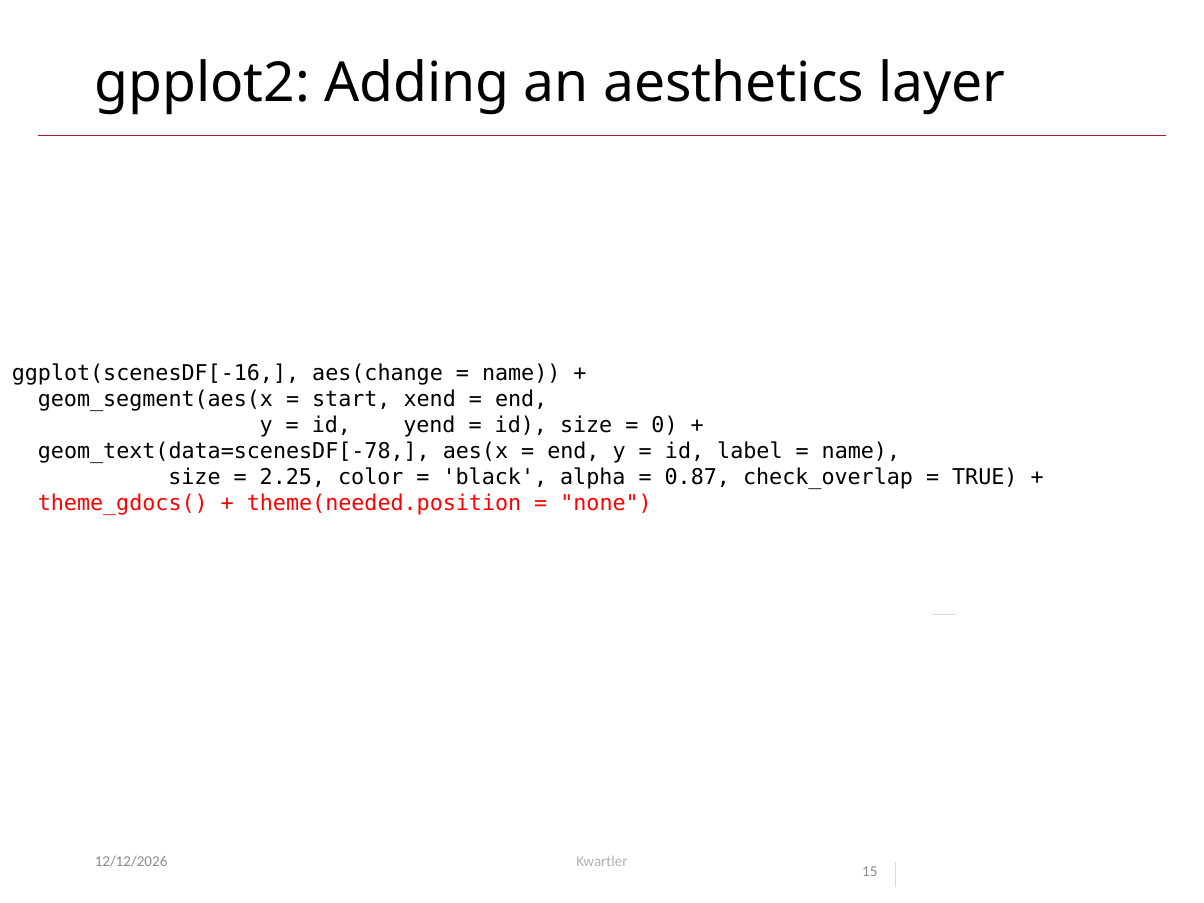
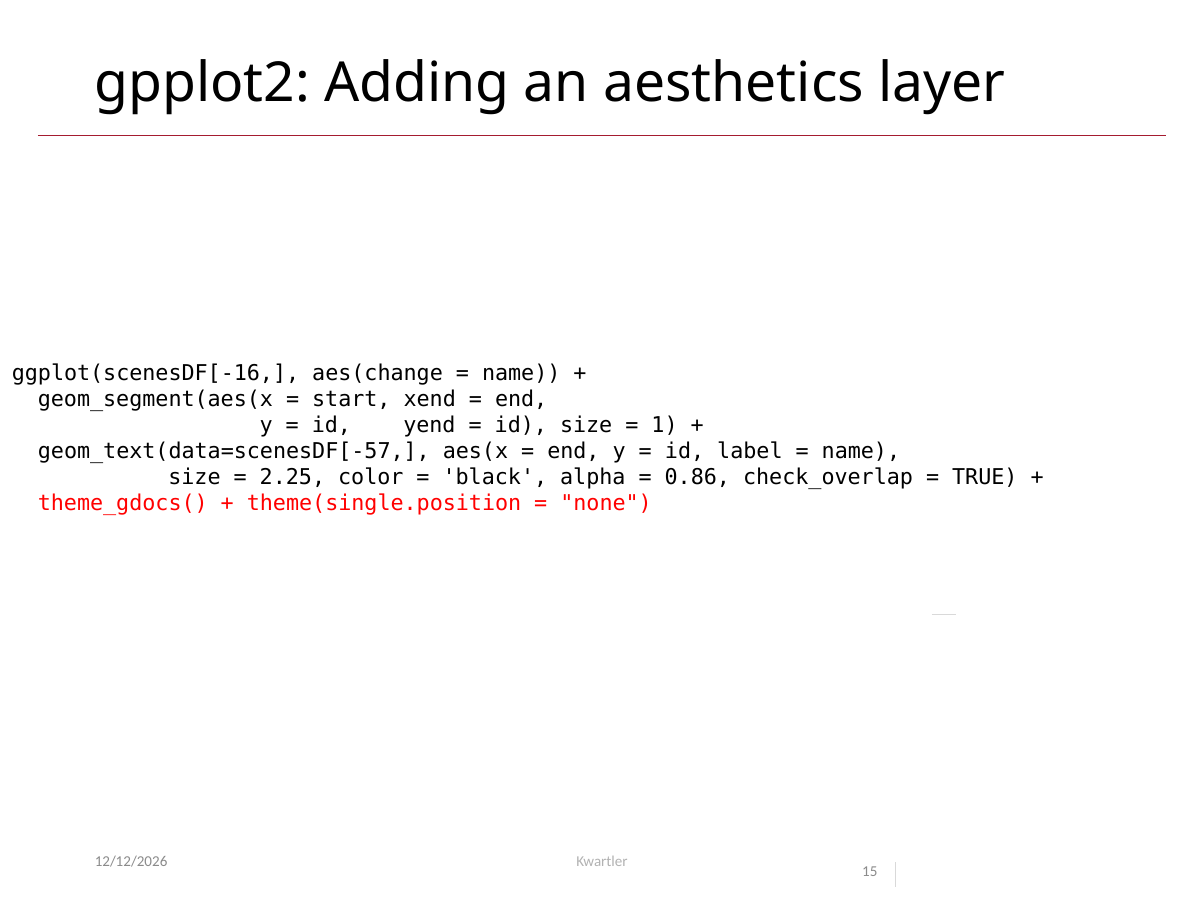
0: 0 -> 1 (665, 425)
geom_text(data=scenesDF[-78: geom_text(data=scenesDF[-78 -> geom_text(data=scenesDF[-57 (234, 452)
0.87: 0.87 -> 0.86 (697, 478)
theme(needed.position: theme(needed.position -> theme(single.position (384, 504)
